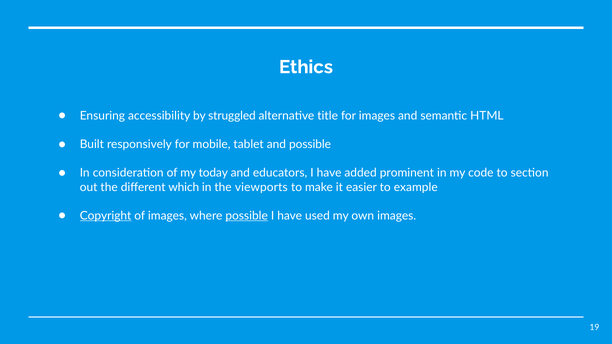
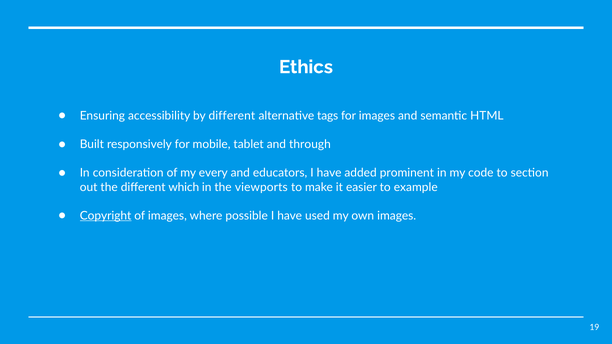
by struggled: struggled -> different (232, 116)
title: title -> tags (328, 116)
and possible: possible -> through (310, 144)
today: today -> every (213, 173)
possible underline: present -> none (247, 216)
